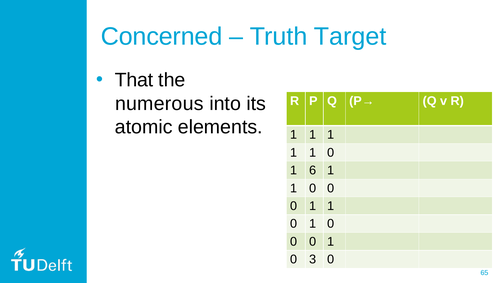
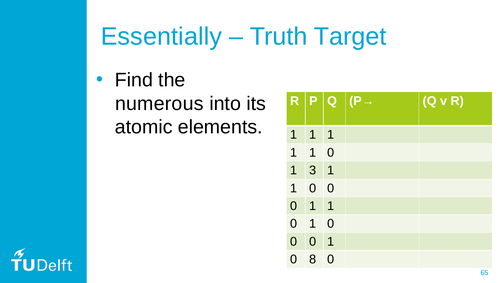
Concerned: Concerned -> Essentially (161, 37)
That: That -> Find (134, 80)
6: 6 -> 3 (313, 170)
3: 3 -> 8 (313, 259)
